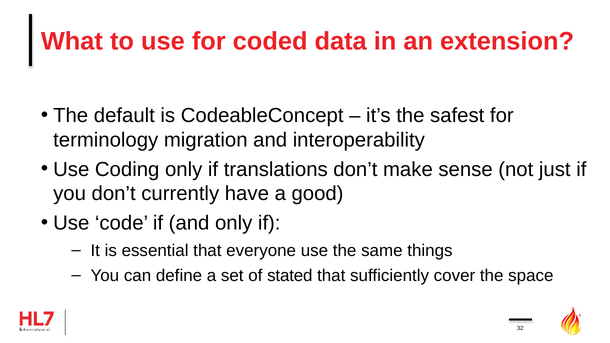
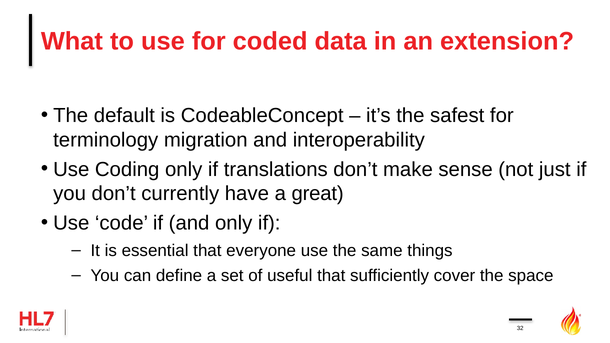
good: good -> great (318, 194)
stated: stated -> useful (290, 276)
